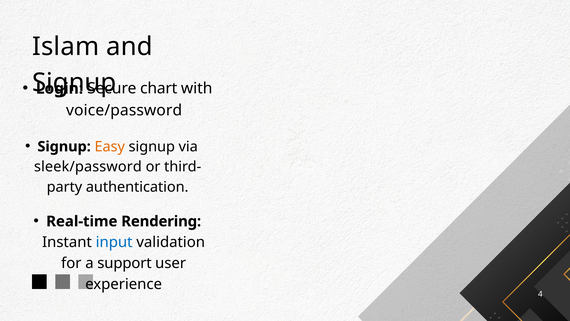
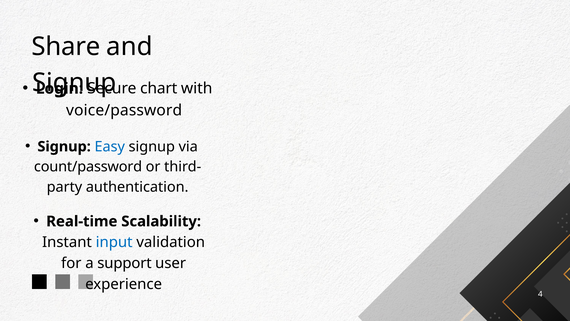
Islam: Islam -> Share (66, 46)
Easy colour: orange -> blue (110, 146)
sleek/password: sleek/password -> count/password (88, 167)
Rendering: Rendering -> Scalability (161, 221)
